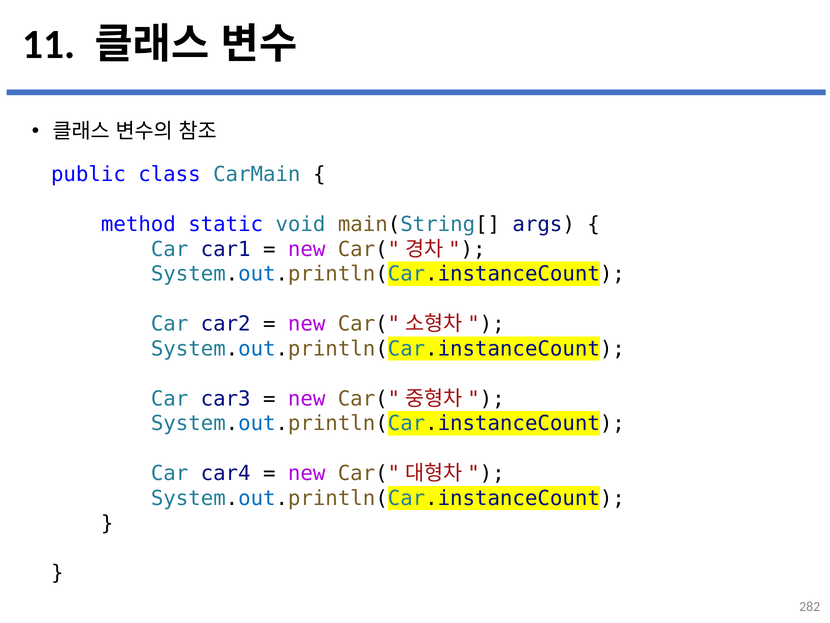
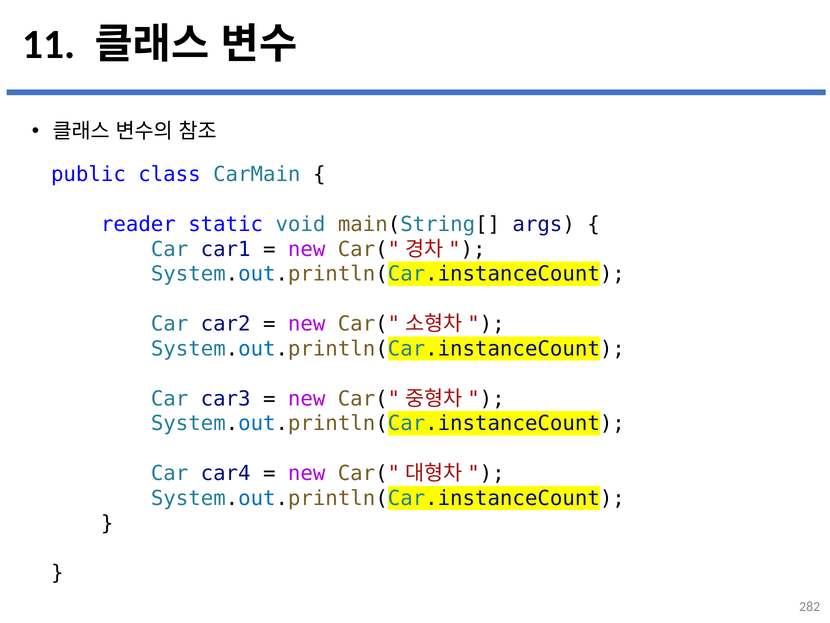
method: method -> reader (138, 224)
